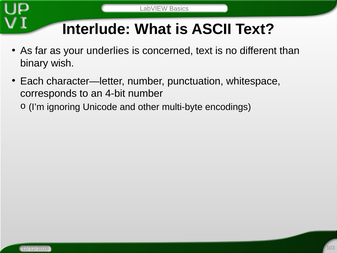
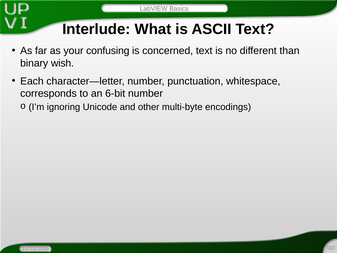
underlies: underlies -> confusing (108, 51)
4-bit: 4-bit -> 6-bit (115, 93)
